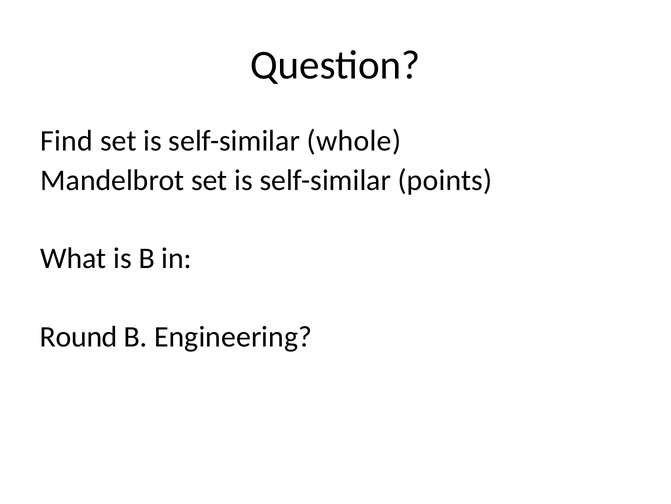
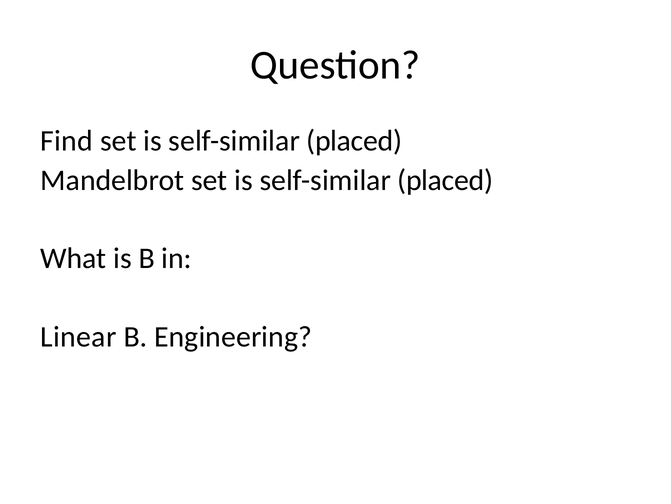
whole: whole -> placed (354, 141)
points: points -> placed (445, 180)
Round: Round -> Linear (78, 337)
